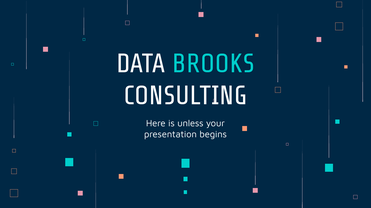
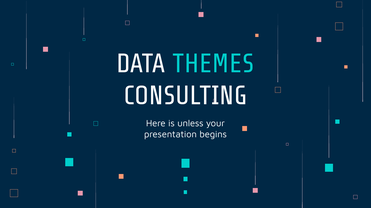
BROOKS: BROOKS -> THEMES (213, 64)
